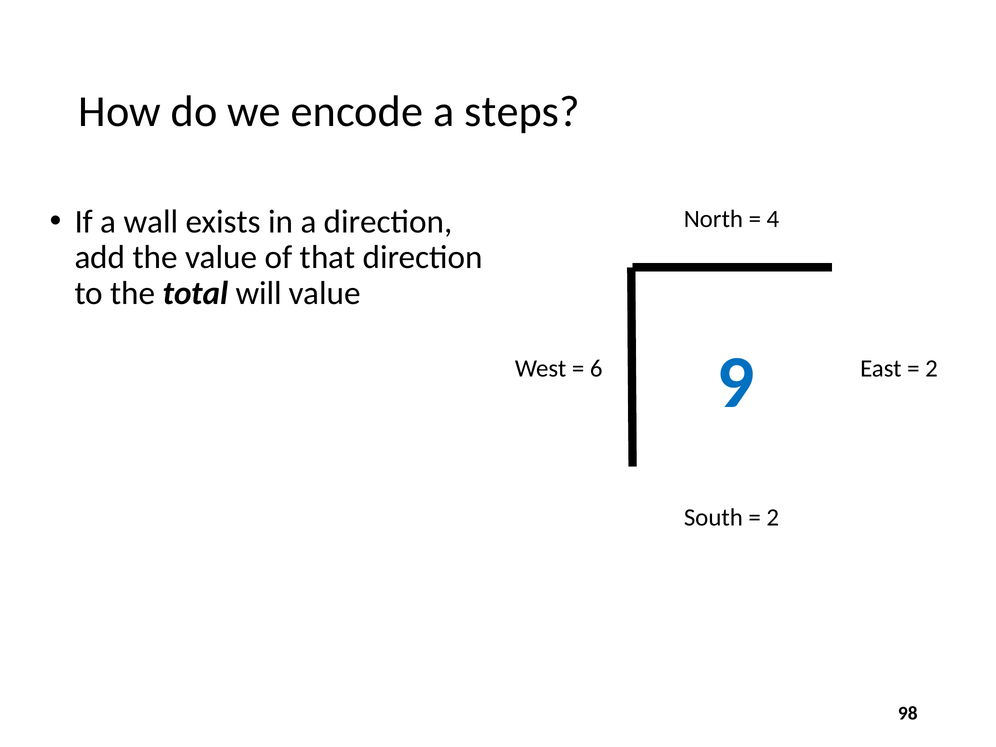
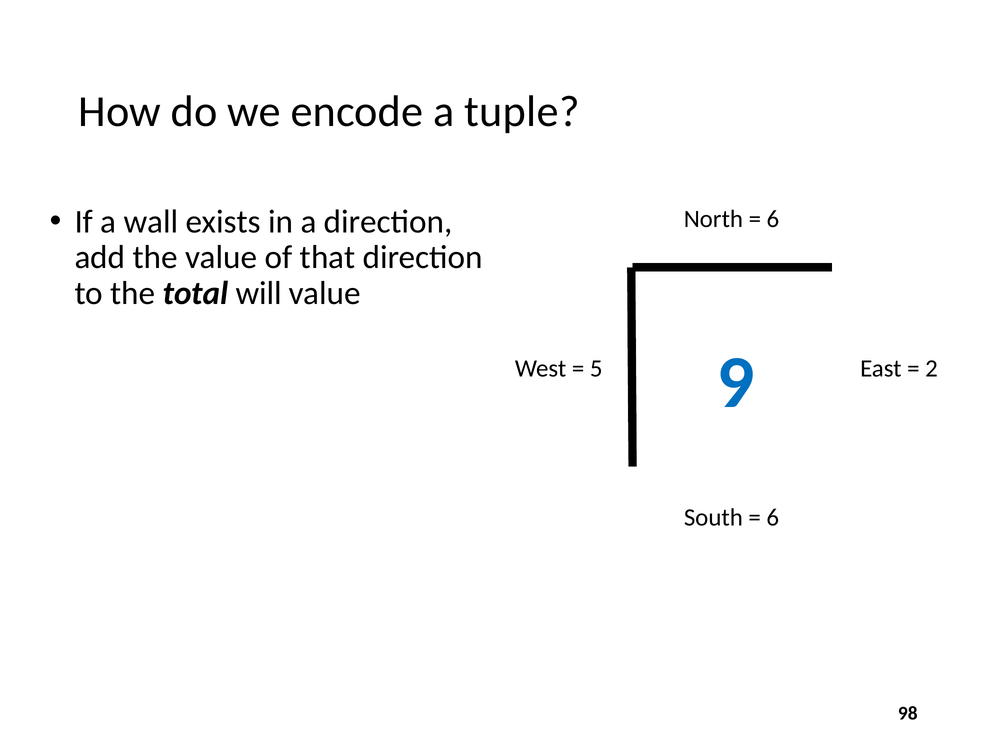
steps: steps -> tuple (522, 112)
4: 4 -> 6 (773, 219)
6: 6 -> 5 (596, 368)
2: 2 -> 6 (773, 518)
